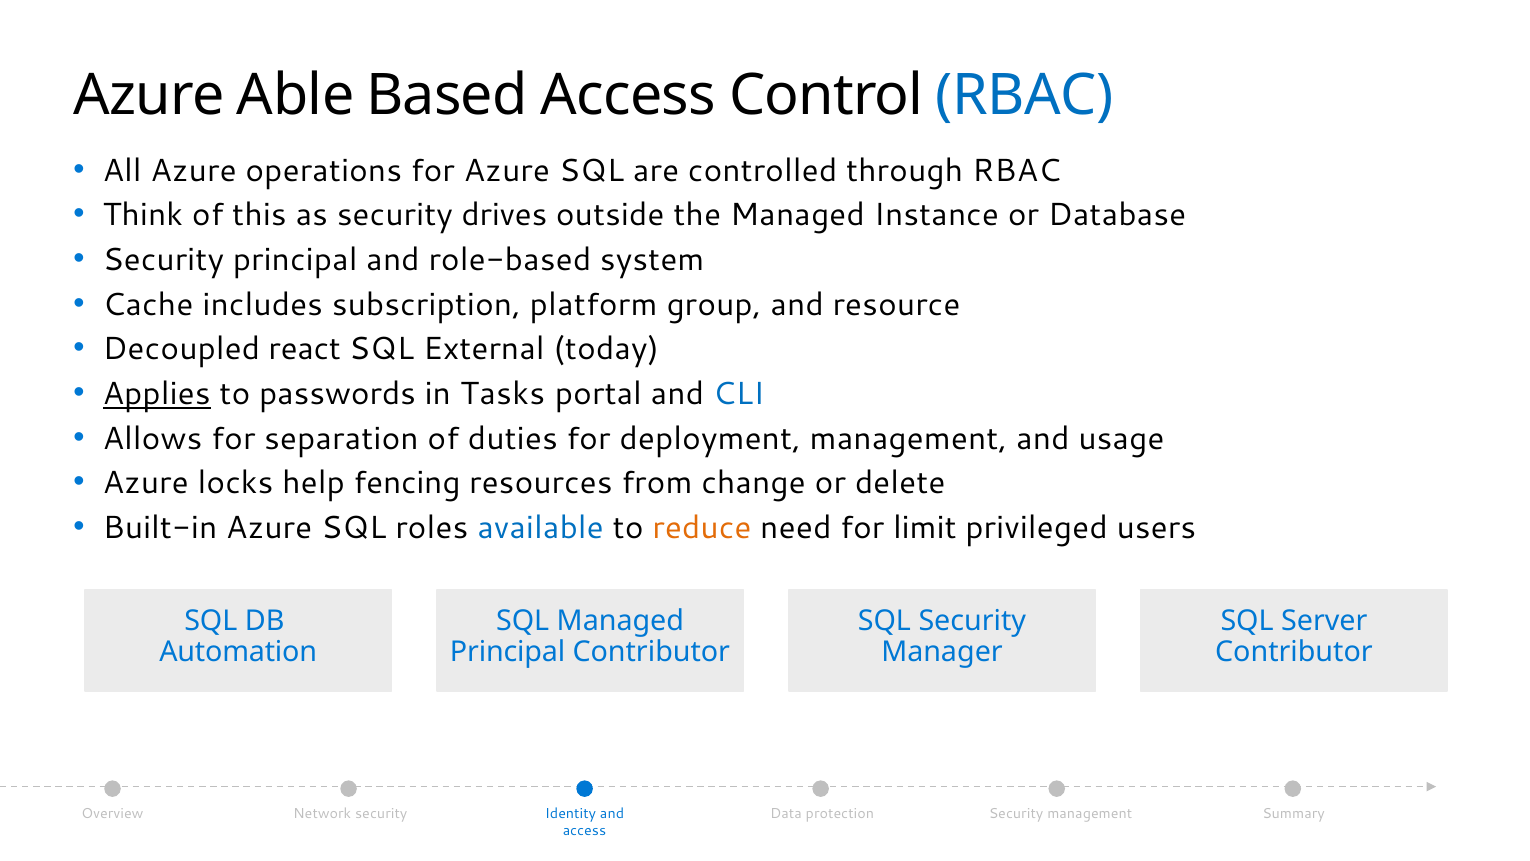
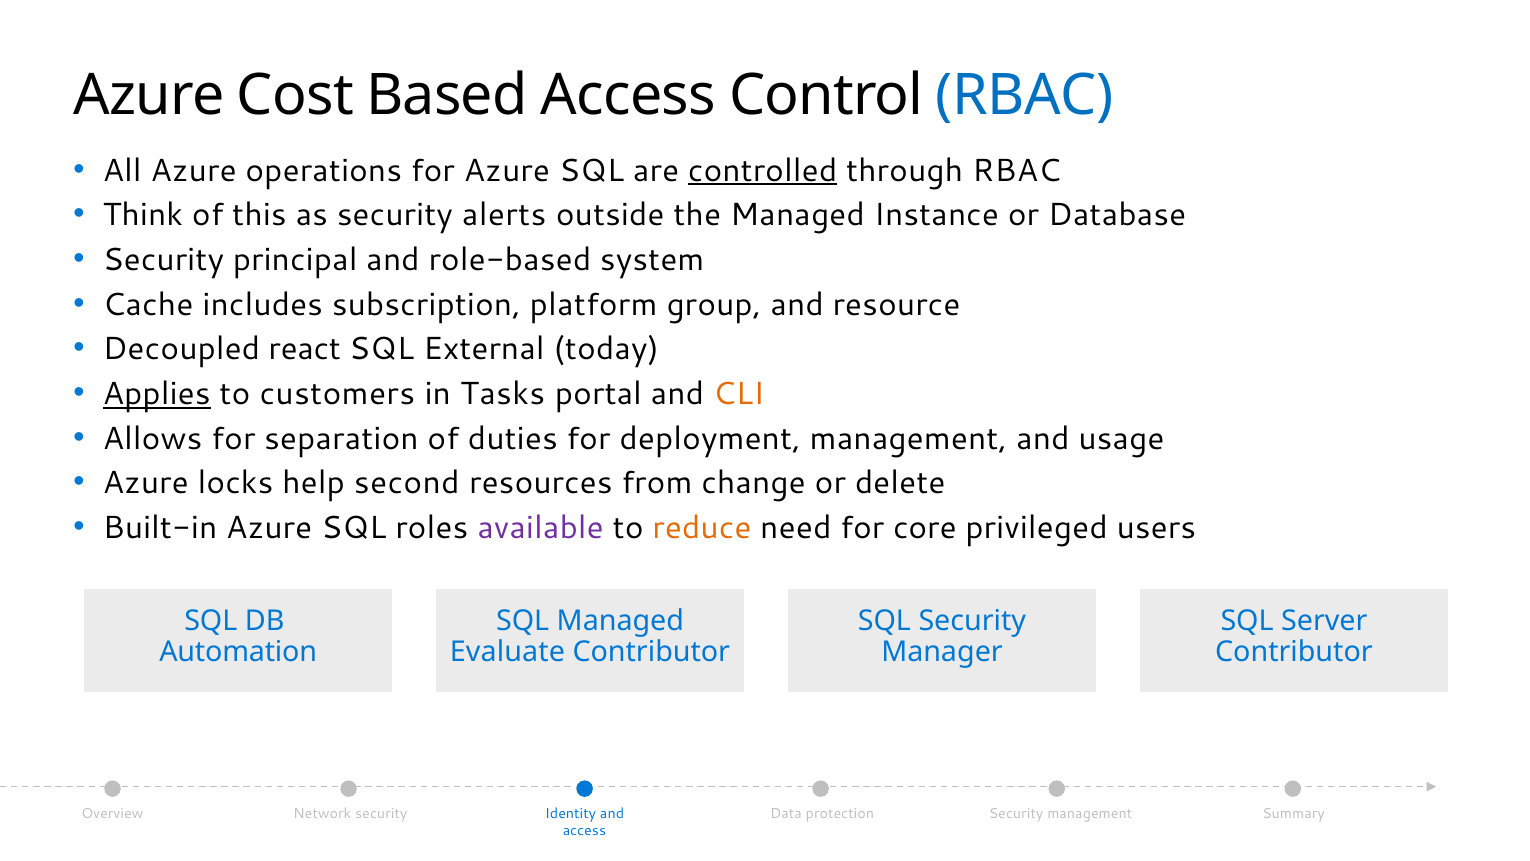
Able: Able -> Cost (296, 96)
controlled underline: none -> present (763, 170)
drives: drives -> alerts (504, 215)
passwords: passwords -> customers (337, 394)
CLI colour: blue -> orange (739, 394)
fencing: fencing -> second (407, 483)
available colour: blue -> purple (541, 528)
limit: limit -> core (925, 528)
Principal: Principal -> Evaluate (507, 652)
